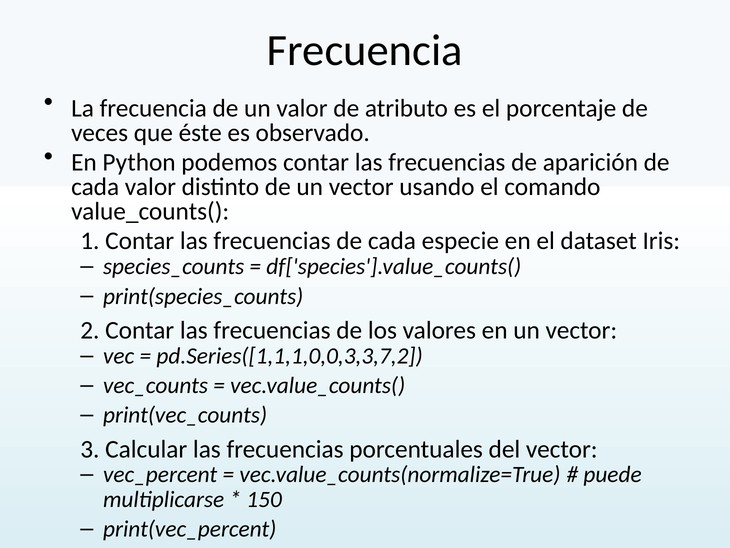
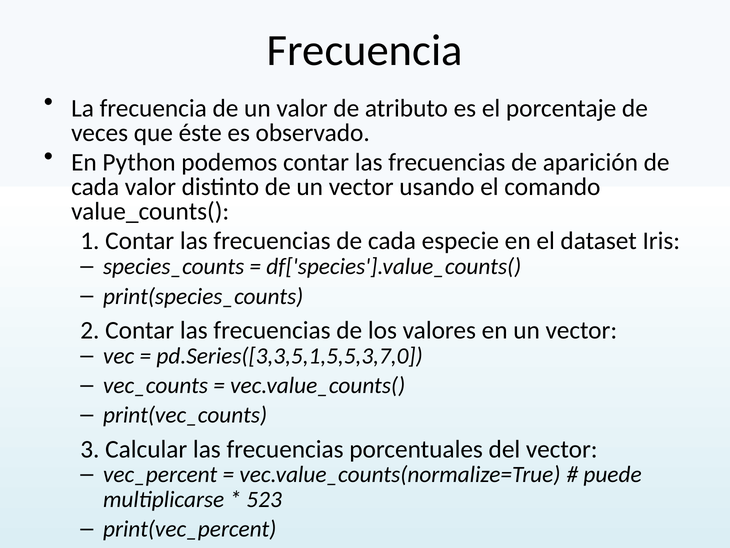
pd.Series([1,1,1,0,0,3,3,7,2: pd.Series([1,1,1,0,0,3,3,7,2 -> pd.Series([3,3,5,1,5,5,3,7,0 (290, 356)
150: 150 -> 523 (264, 499)
